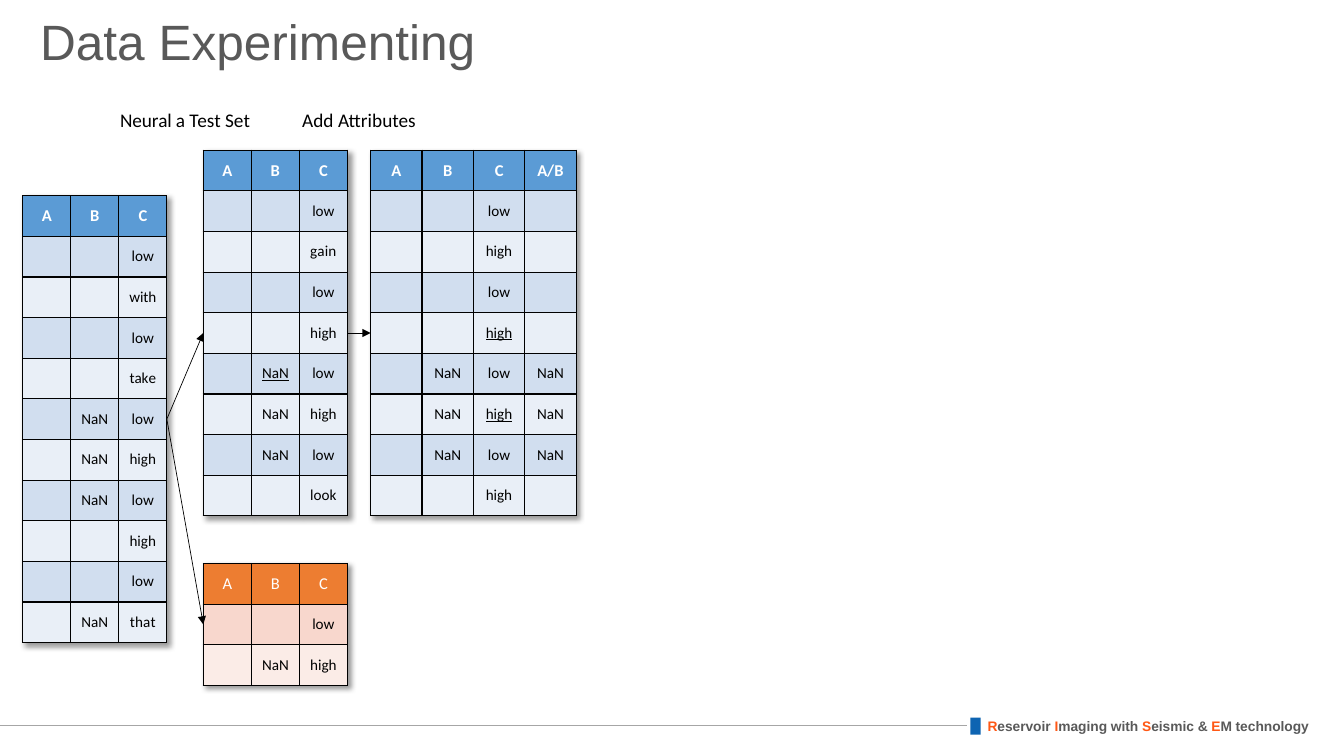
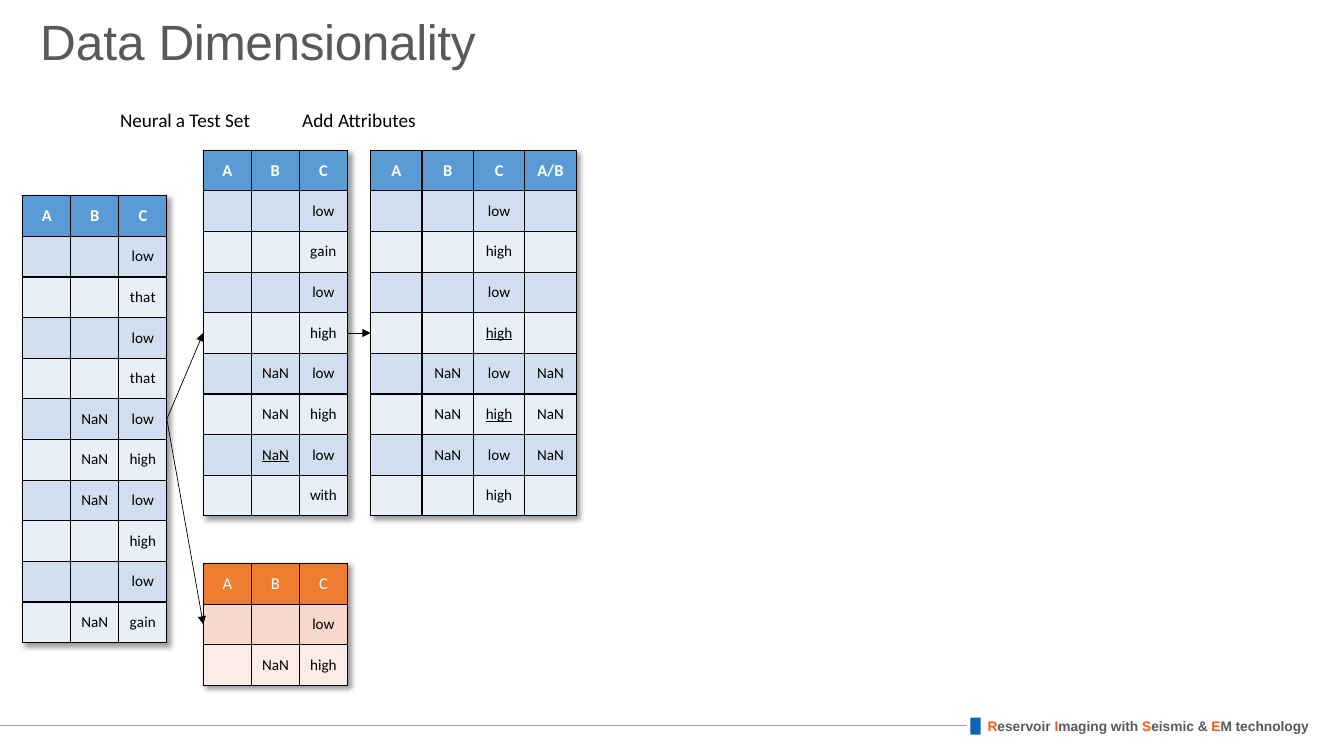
Experimenting: Experimenting -> Dimensionality (317, 44)
with: with -> that (143, 297)
NaN underline: present -> none (275, 374)
take: take -> that (143, 379)
NaN underline: none -> present (275, 455)
look: look -> with (323, 495)
NaN that: that -> gain (143, 622)
